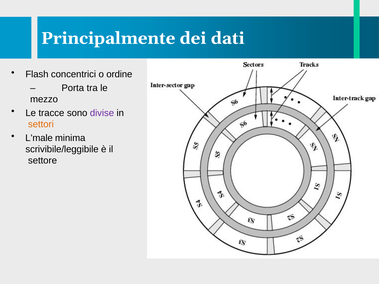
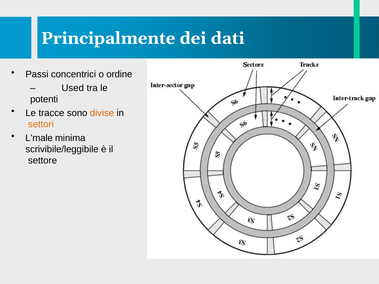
Flash: Flash -> Passi (37, 74)
Porta: Porta -> Used (73, 88)
mezzo: mezzo -> potenti (44, 99)
divise colour: purple -> orange (102, 113)
